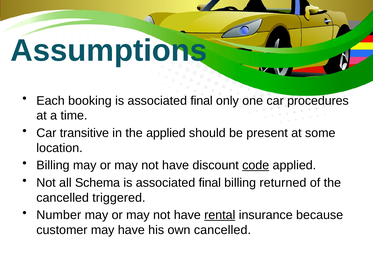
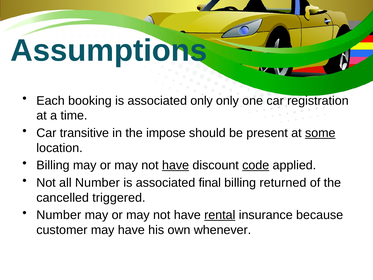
booking is associated final: final -> only (202, 101)
procedures: procedures -> registration (318, 101)
the applied: applied -> impose (166, 133)
some underline: none -> present (320, 133)
have underline: none -> present (176, 165)
all Schema: Schema -> Number (97, 183)
own cancelled: cancelled -> whenever (223, 230)
